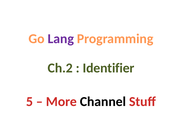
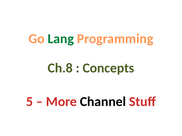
Lang colour: purple -> green (61, 39)
Ch.2: Ch.2 -> Ch.8 (60, 68)
Identifier: Identifier -> Concepts (108, 68)
